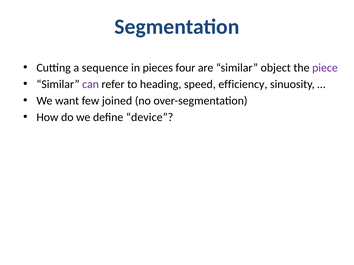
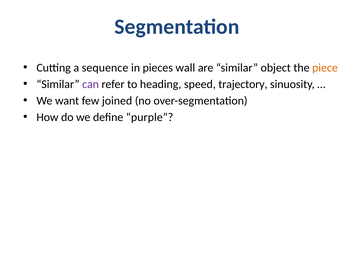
four: four -> wall (185, 68)
piece colour: purple -> orange (325, 68)
efficiency: efficiency -> trajectory (243, 84)
device: device -> purple (150, 117)
